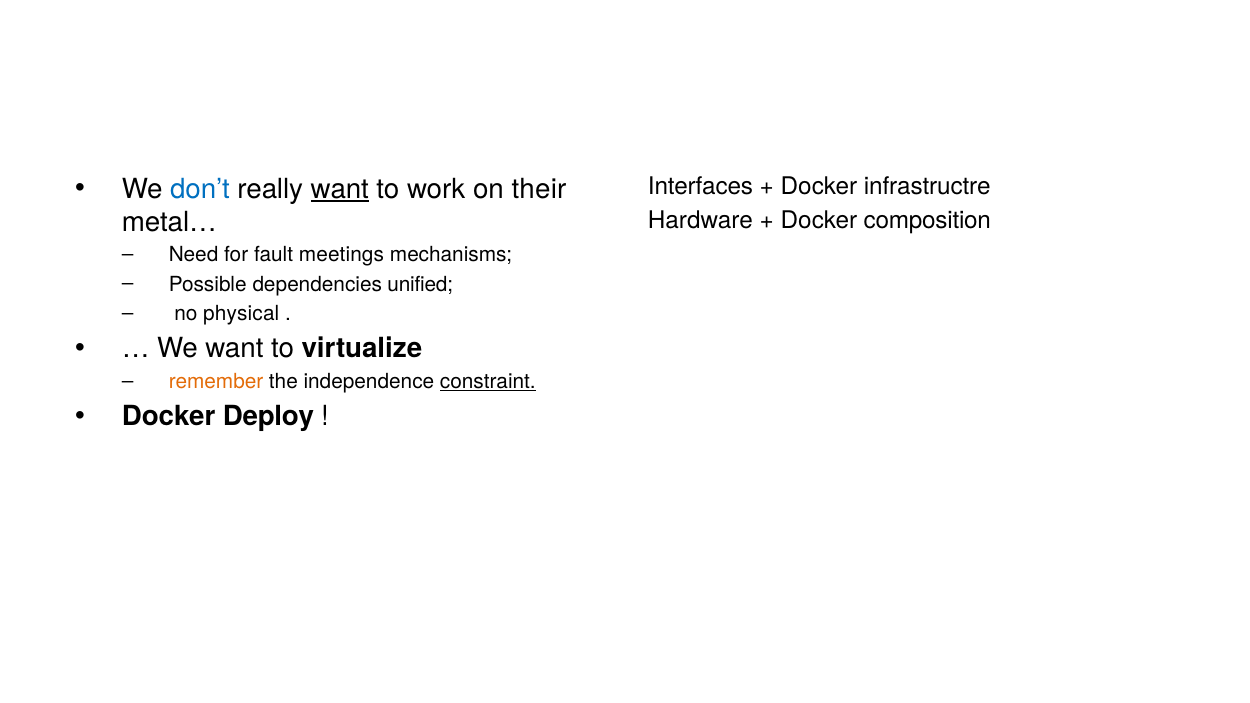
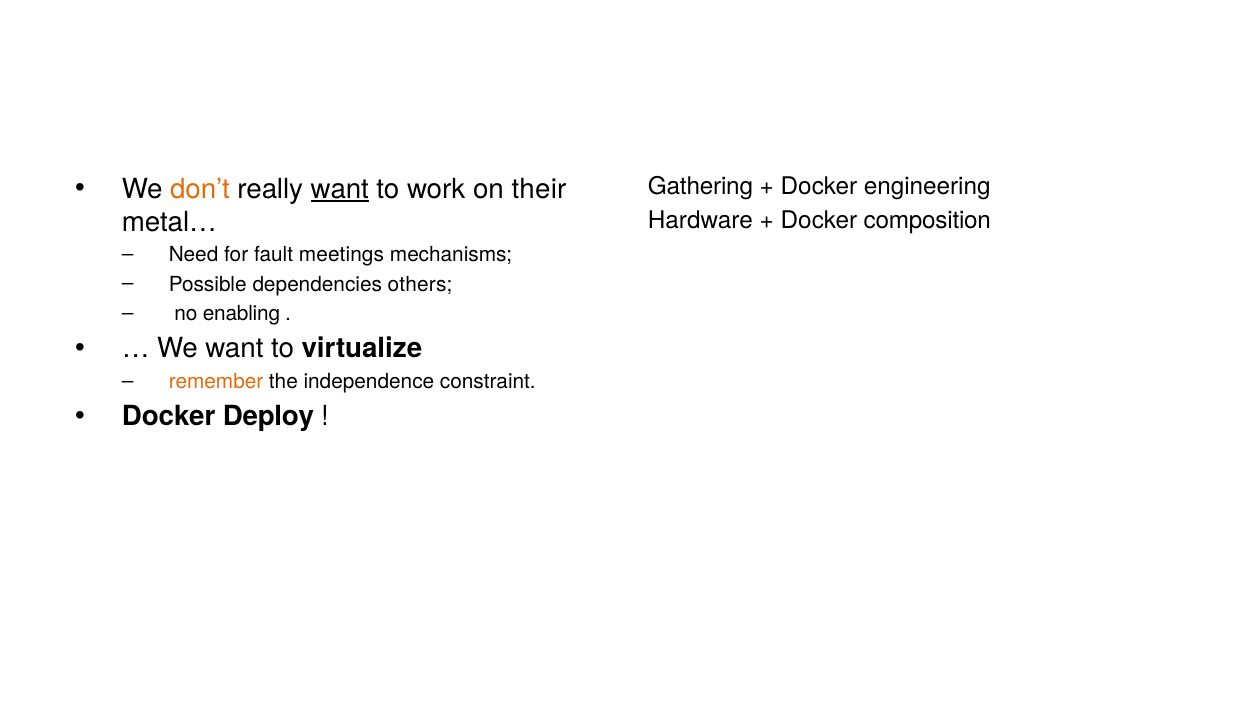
don’t colour: blue -> orange (200, 189)
Interfaces: Interfaces -> Gathering (700, 187)
infrastructre: infrastructre -> engineering (927, 187)
unified: unified -> others (420, 284)
physical: physical -> enabling (241, 313)
constraint underline: present -> none (488, 382)
